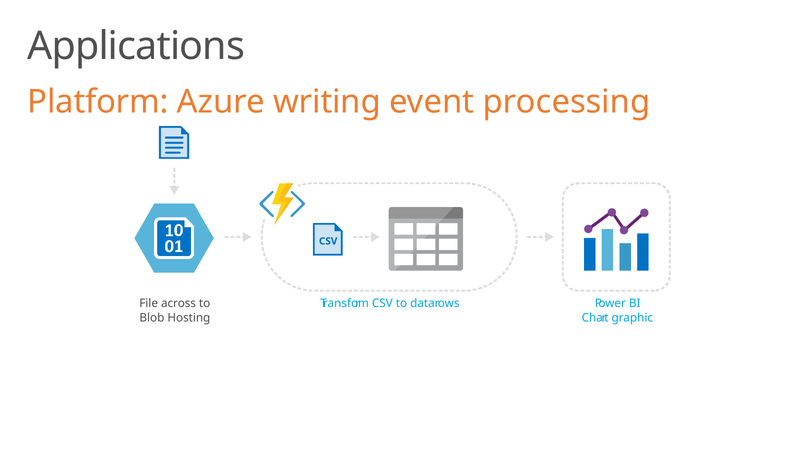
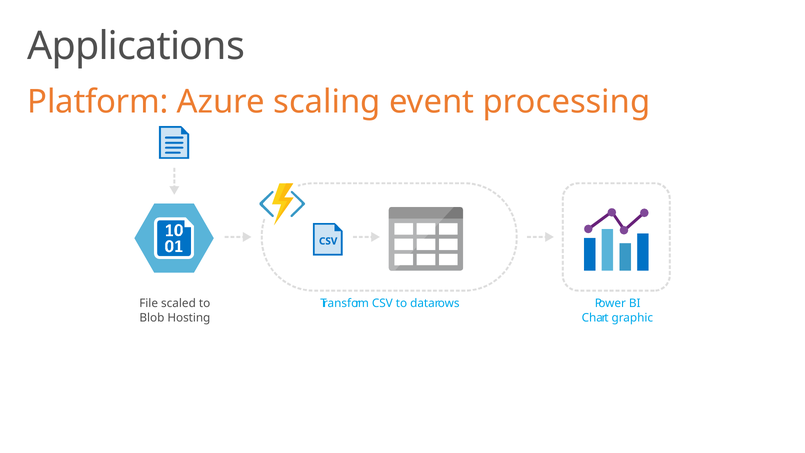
writing: writing -> scaling (327, 102)
across: across -> scaled (178, 303)
